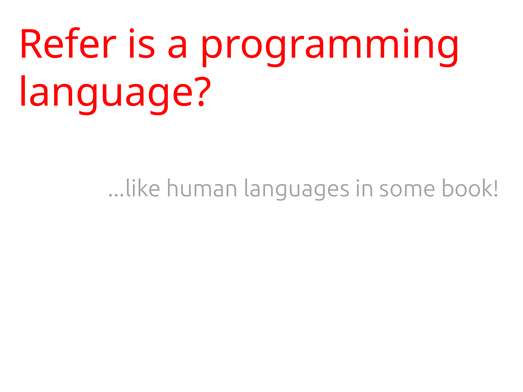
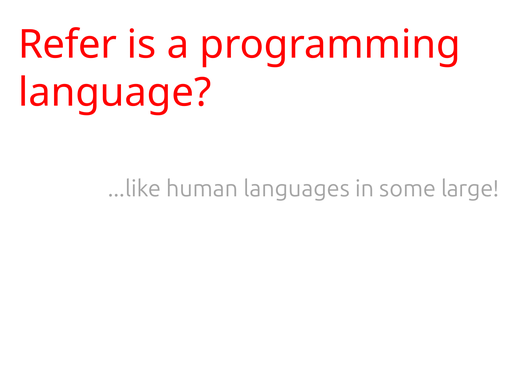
book: book -> large (470, 189)
